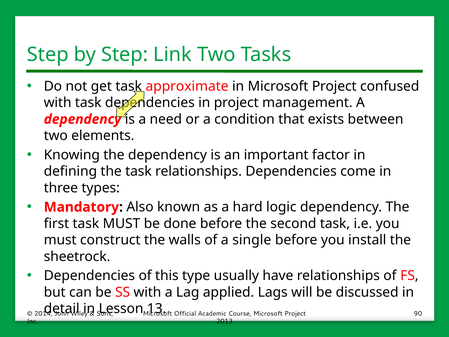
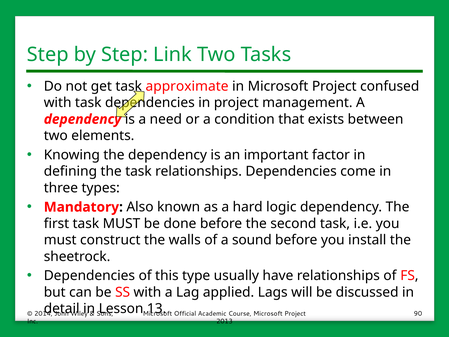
single: single -> sound (252, 240)
